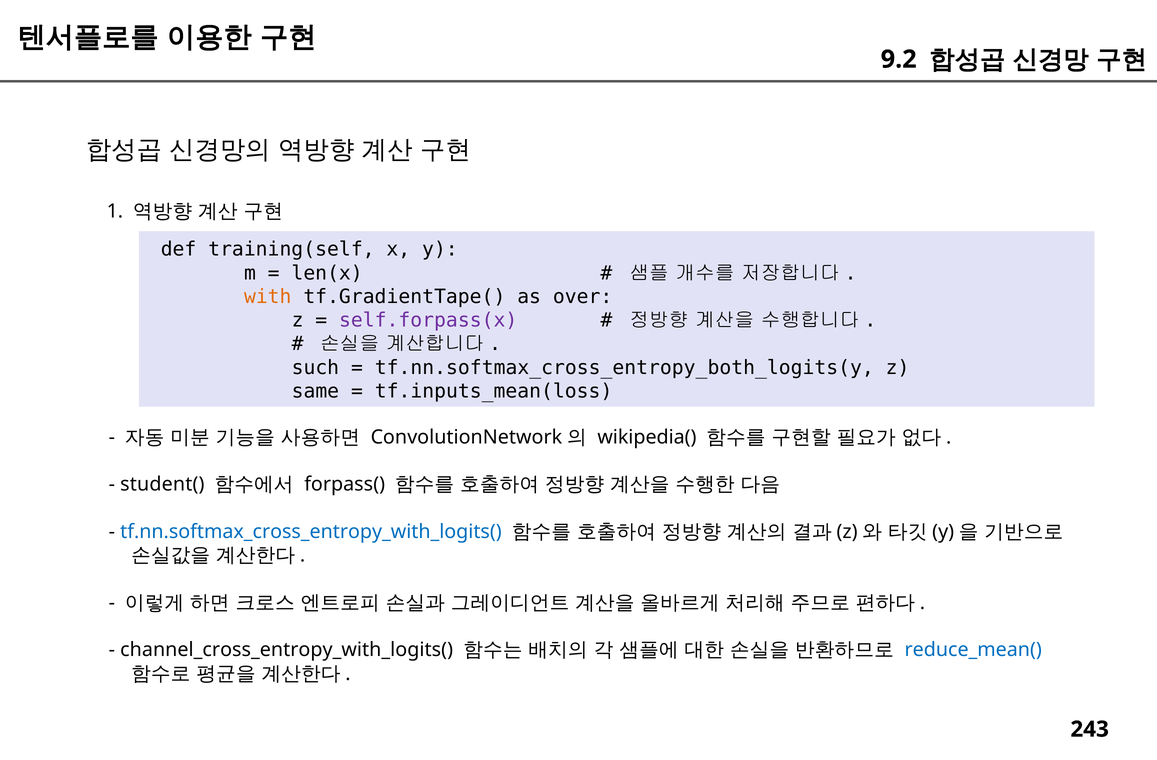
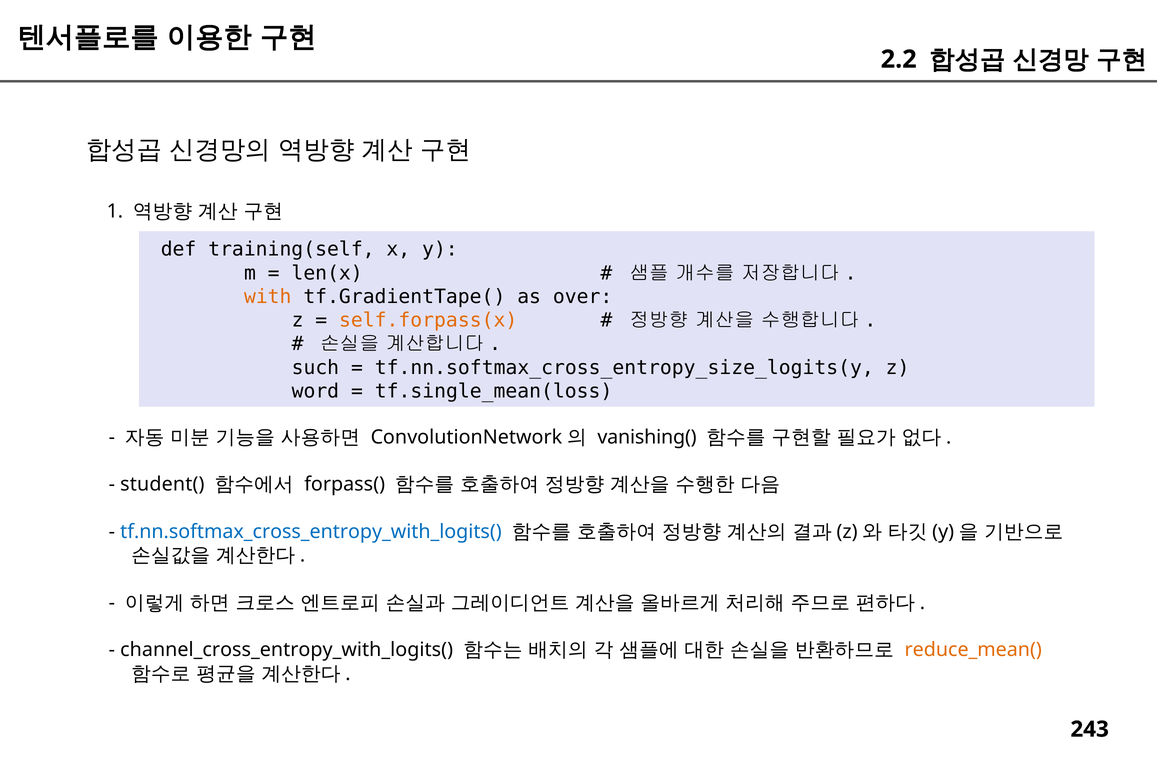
9.2: 9.2 -> 2.2 (899, 59)
self.forpass(x colour: purple -> orange (428, 320)
tf.nn.softmax_cross_entropy_both_logits(y: tf.nn.softmax_cross_entropy_both_logits(y -> tf.nn.softmax_cross_entropy_size_logits(y (624, 368)
same: same -> word (315, 391)
tf.inputs_mean(loss: tf.inputs_mean(loss -> tf.single_mean(loss (494, 391)
wikipedia(: wikipedia( -> vanishing( (647, 437)
reduce_mean( colour: blue -> orange (973, 650)
